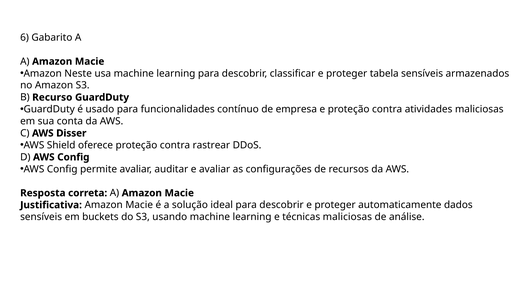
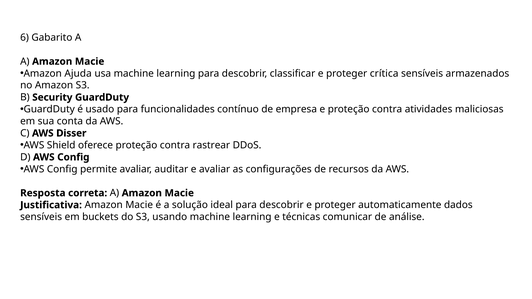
Neste: Neste -> Ajuda (78, 73)
tabela: tabela -> crítica (384, 73)
Recurso: Recurso -> Security (52, 97)
técnicas maliciosas: maliciosas -> comunicar (347, 217)
